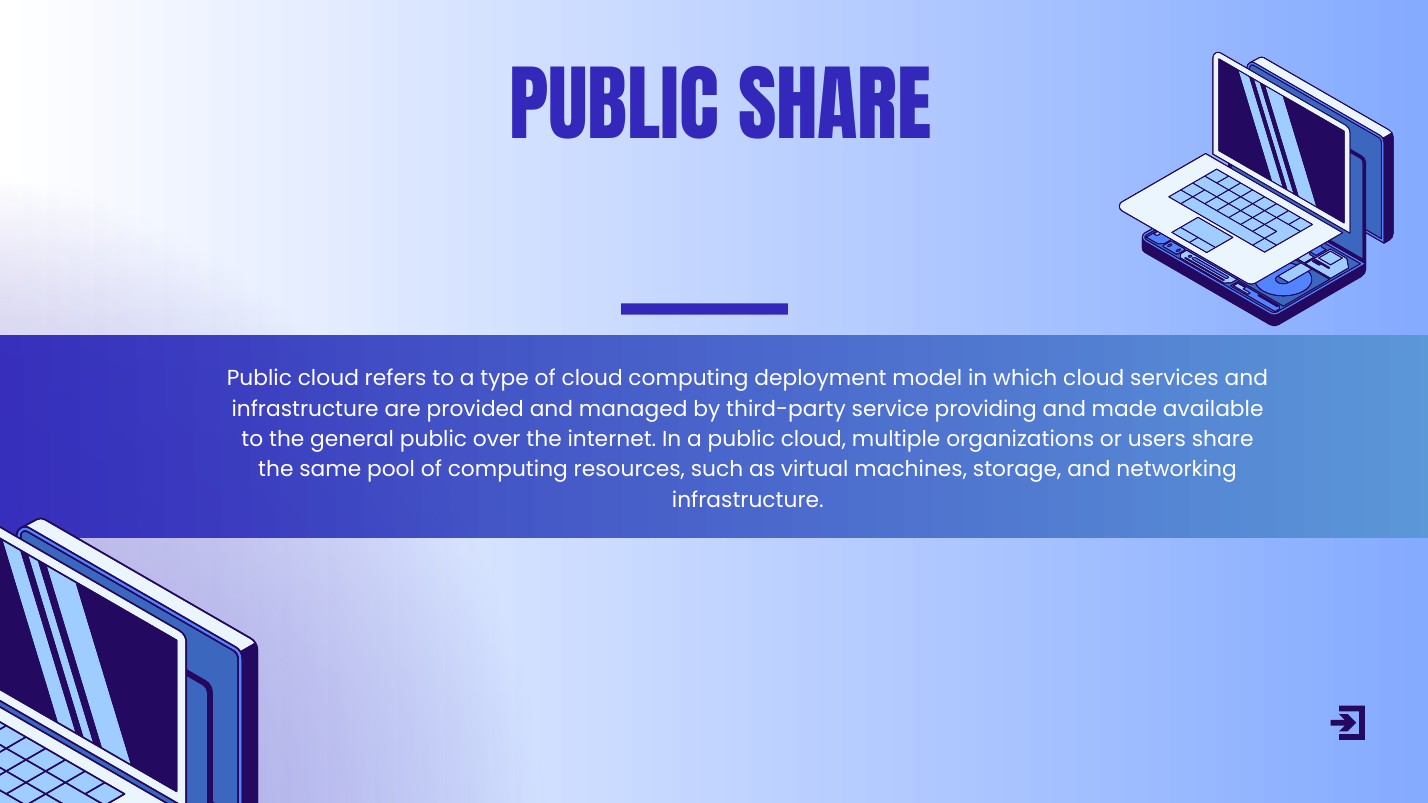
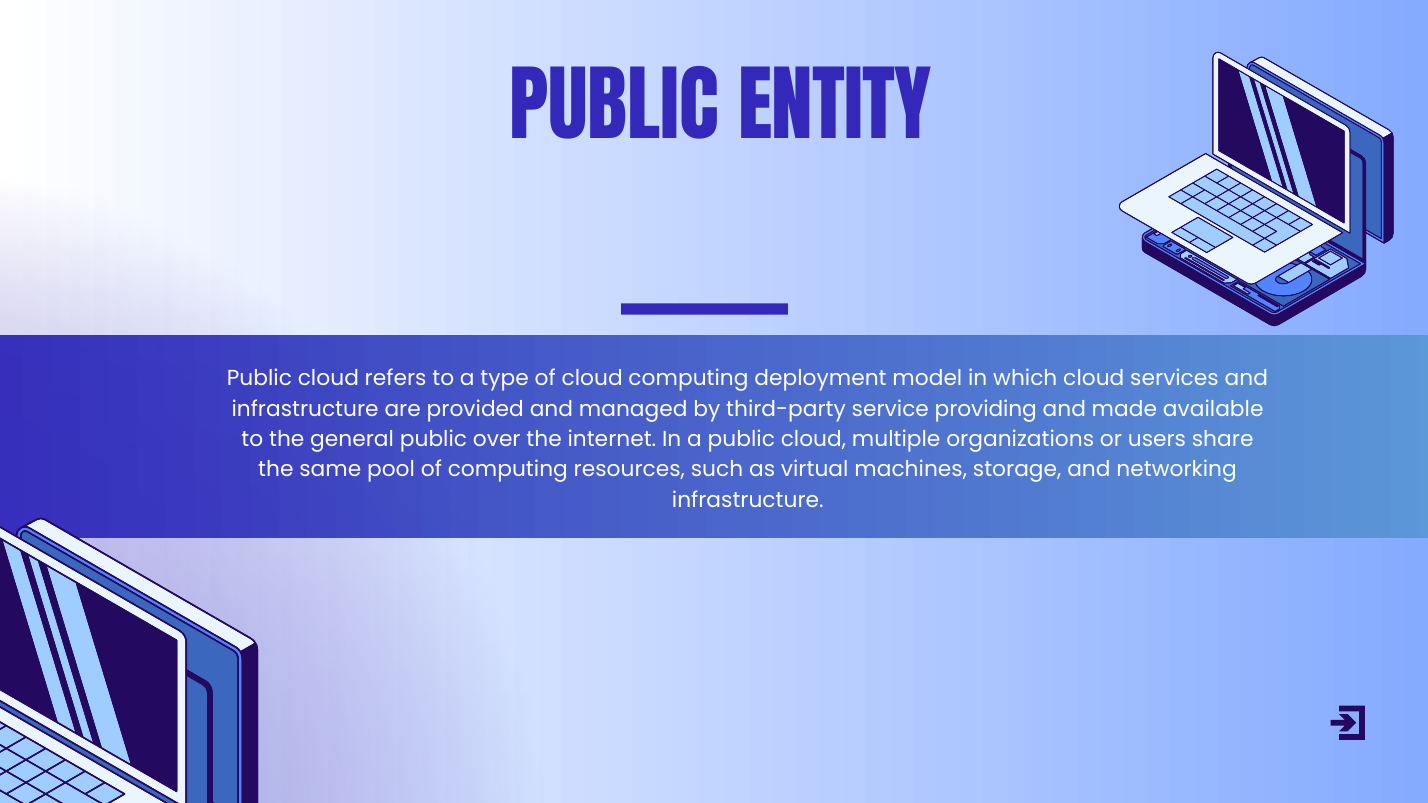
PUBLIC SHARE: SHARE -> ENTITY (835, 111)
